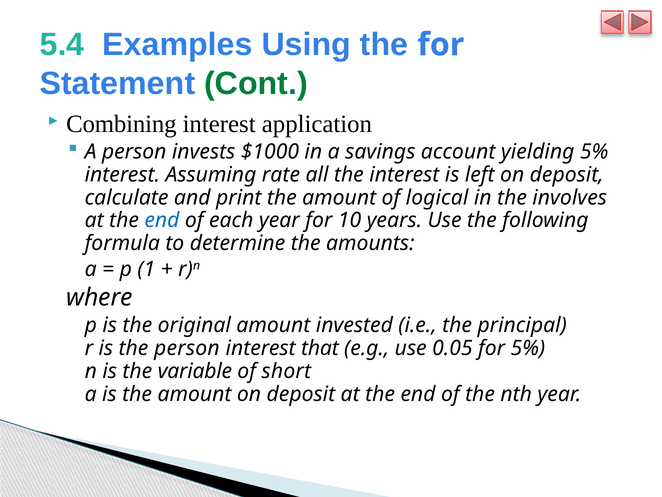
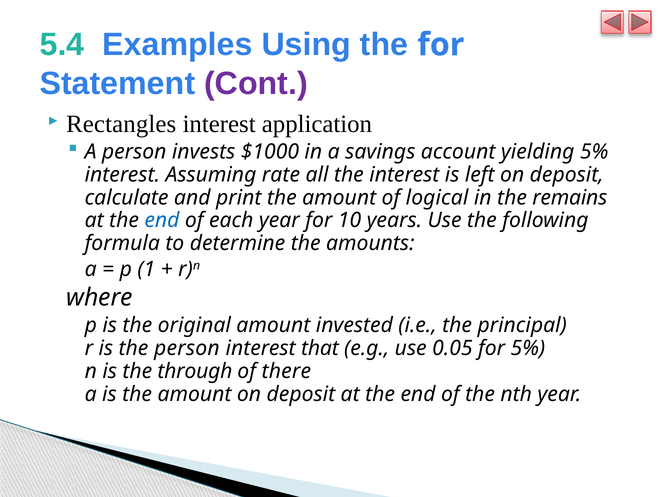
Cont colour: green -> purple (256, 83)
Combining: Combining -> Rectangles (121, 124)
involves: involves -> remains (570, 197)
variable: variable -> through (195, 371)
short: short -> there (286, 371)
